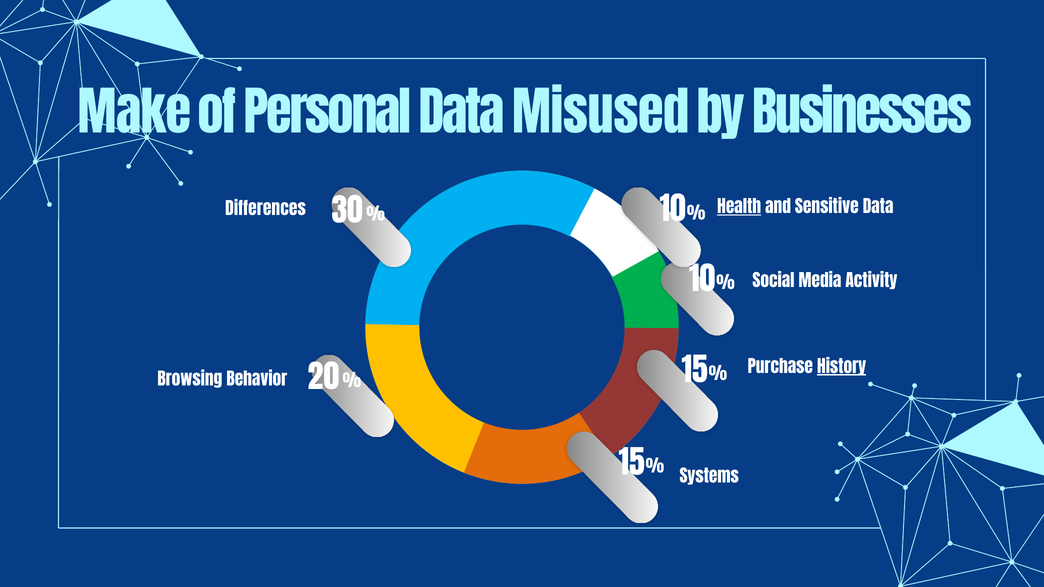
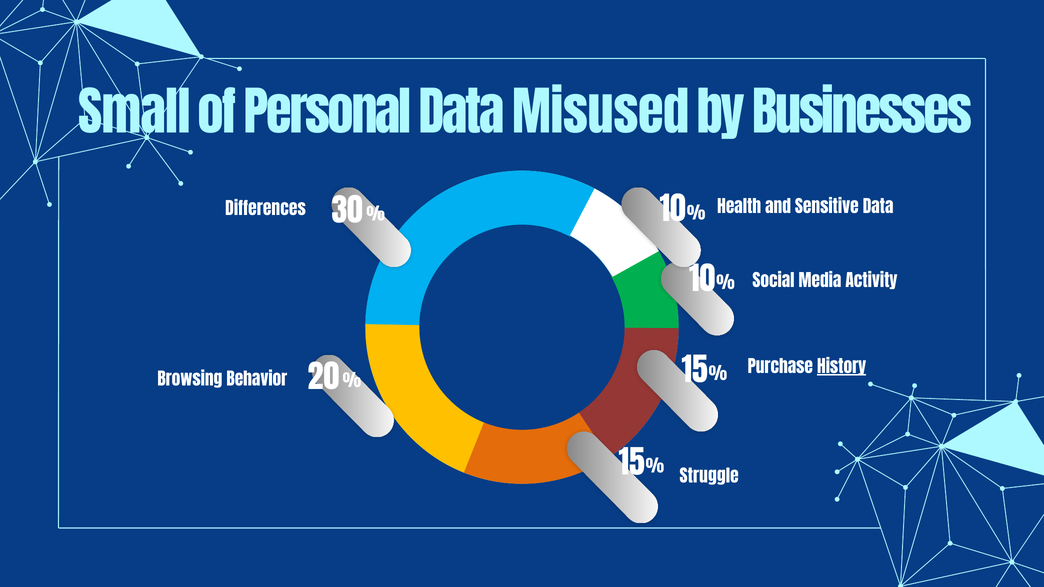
Make: Make -> Small (134, 115)
Health underline: present -> none (739, 208)
Systems: Systems -> Struggle (709, 477)
